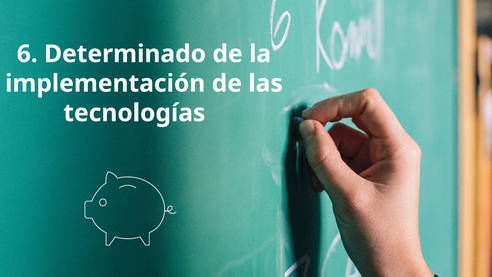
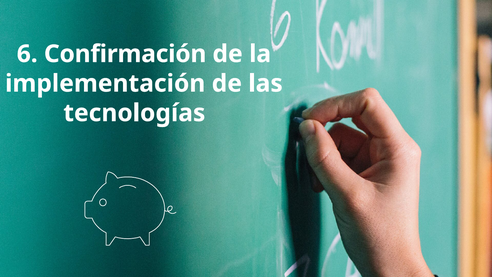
Determinado: Determinado -> Confirmación (125, 54)
